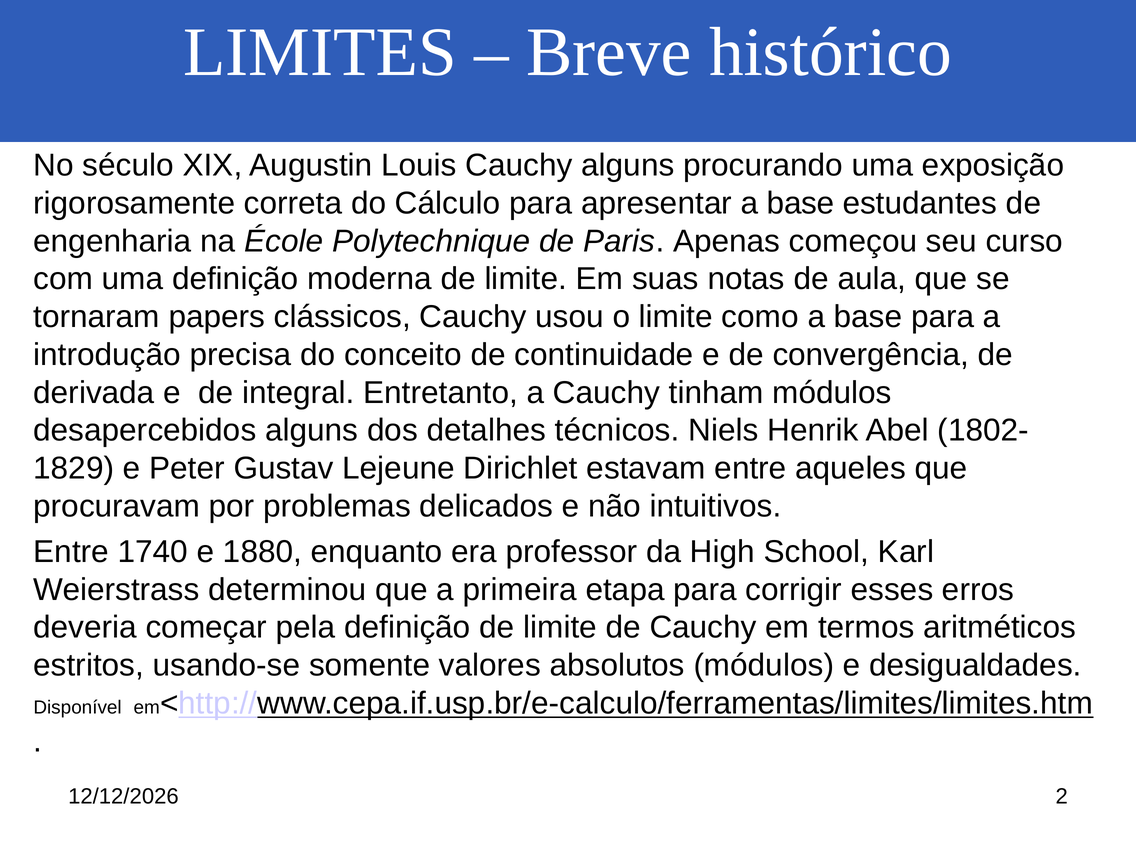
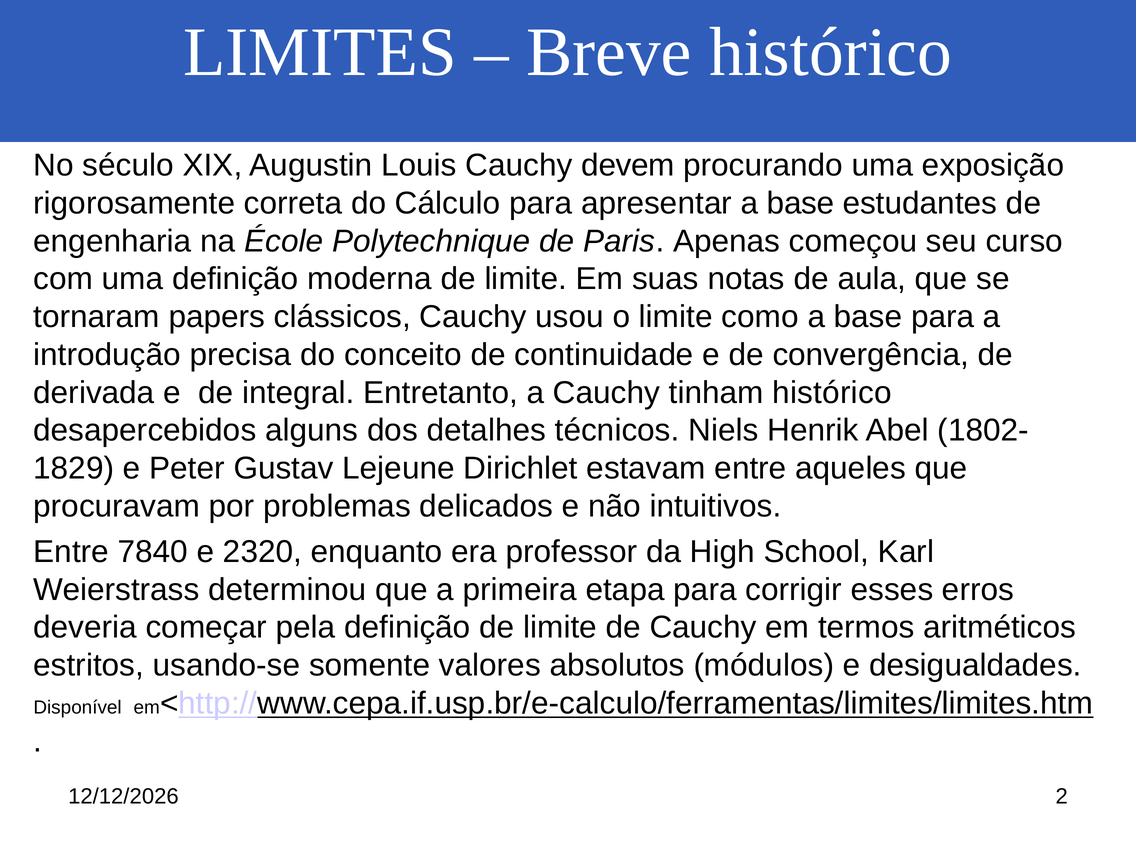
Cauchy alguns: alguns -> devem (628, 165)
tinham módulos: módulos -> histórico (832, 393)
1740: 1740 -> 7840 (153, 552)
1880: 1880 -> 2320 (262, 552)
